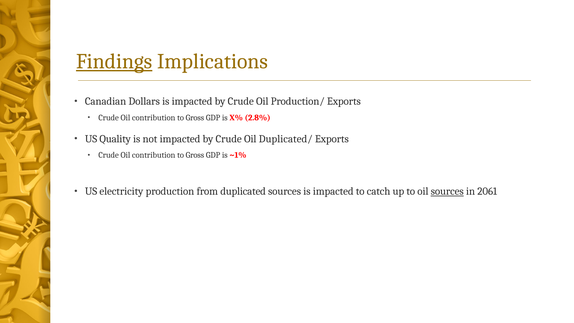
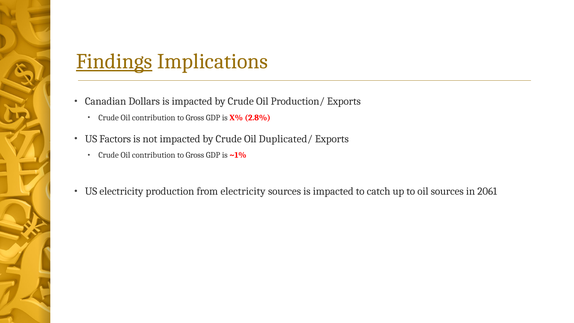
Quality: Quality -> Factors (115, 139)
from duplicated: duplicated -> electricity (243, 191)
sources underline: present -> none (447, 191)
